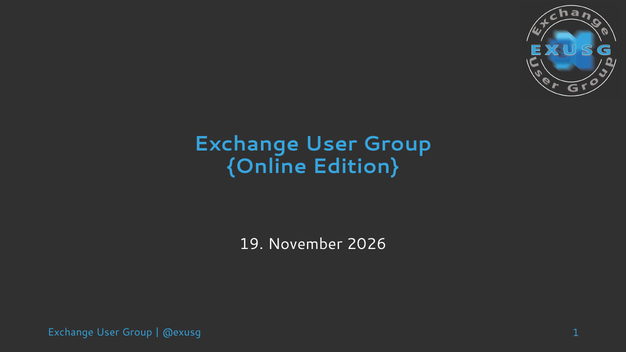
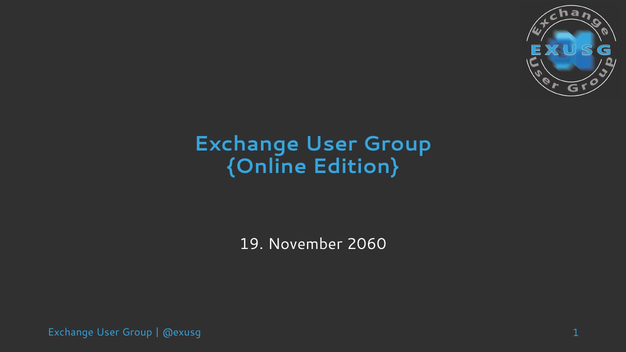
2026: 2026 -> 2060 (367, 244)
